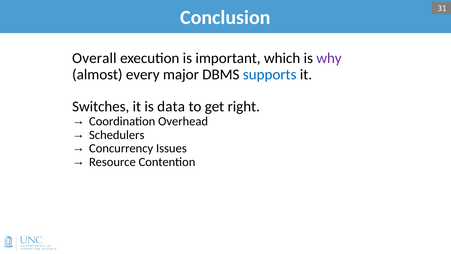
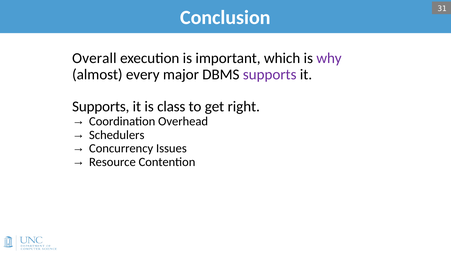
supports colour: blue -> purple (270, 74)
Switches: Switches -> Supports (101, 106)
data: data -> class (171, 106)
